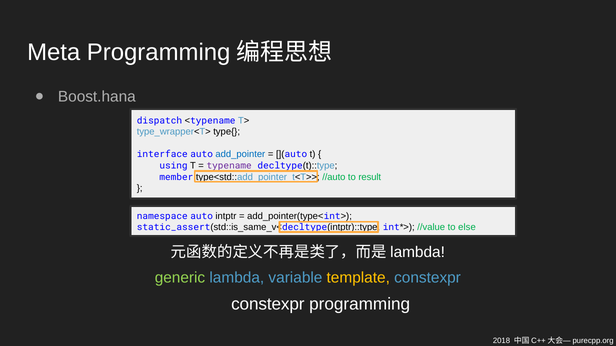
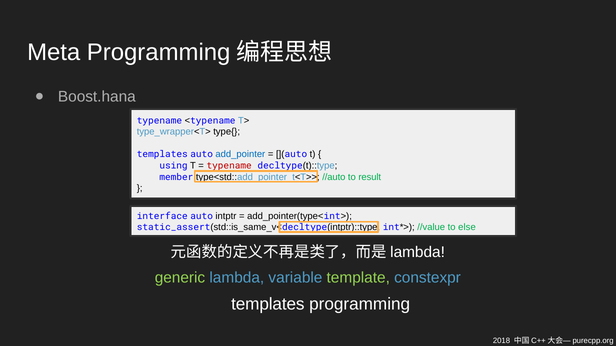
dispatch: dispatch -> typename (159, 121)
interface: interface -> templates (162, 155)
typename colour: purple -> red (229, 166)
namespace: namespace -> interface (162, 216)
template colour: yellow -> light green (358, 278)
constexpr: constexpr -> templates (268, 304)
